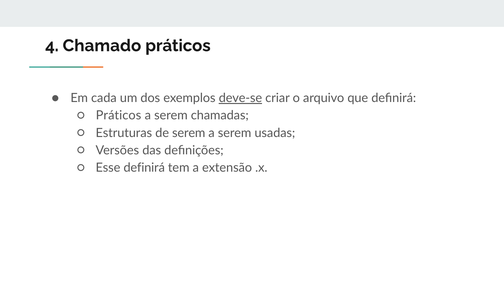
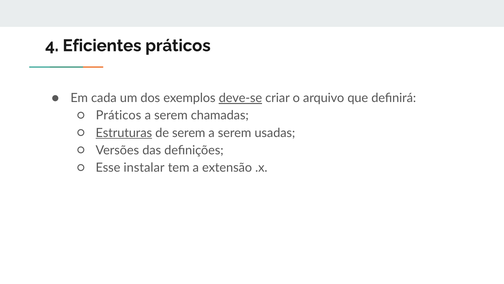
Chamado: Chamado -> Eficientes (102, 46)
Estruturas underline: none -> present (124, 133)
Esse definirá: definirá -> instalar (144, 167)
